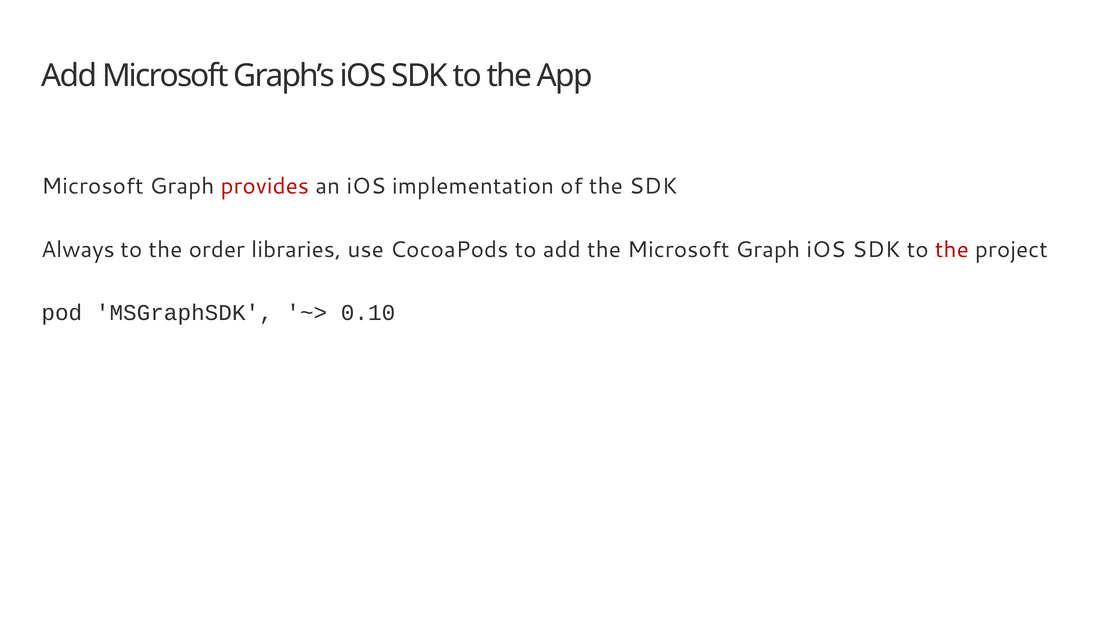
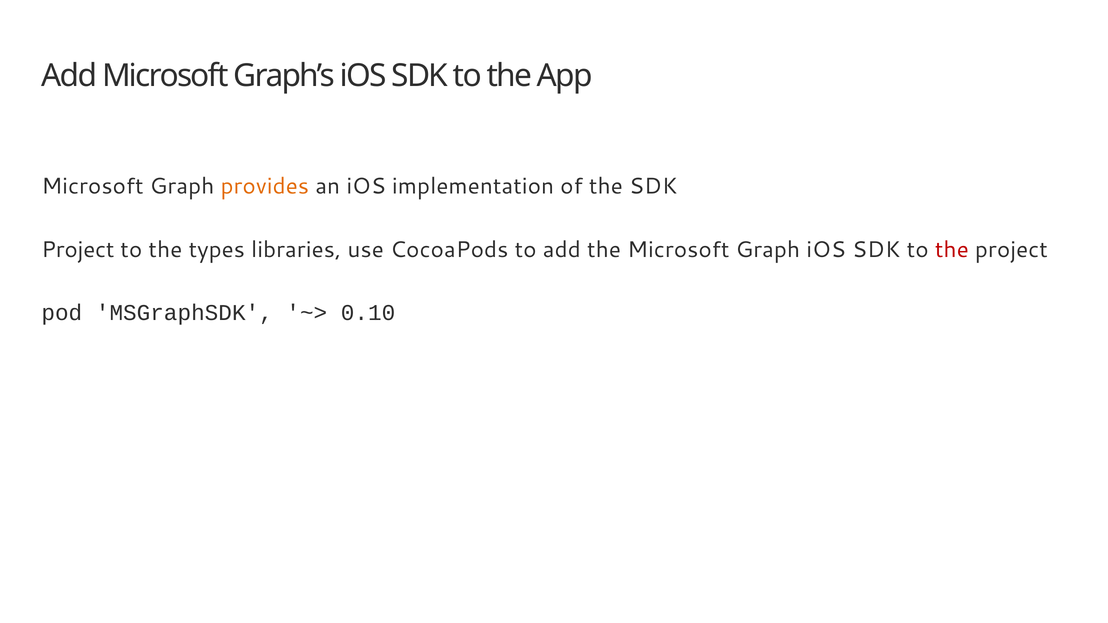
provides colour: red -> orange (265, 186)
Always: Always -> Project (78, 250)
order: order -> types (217, 250)
